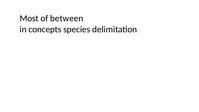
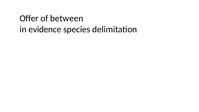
Most: Most -> Offer (29, 18)
concepts: concepts -> evidence (45, 29)
